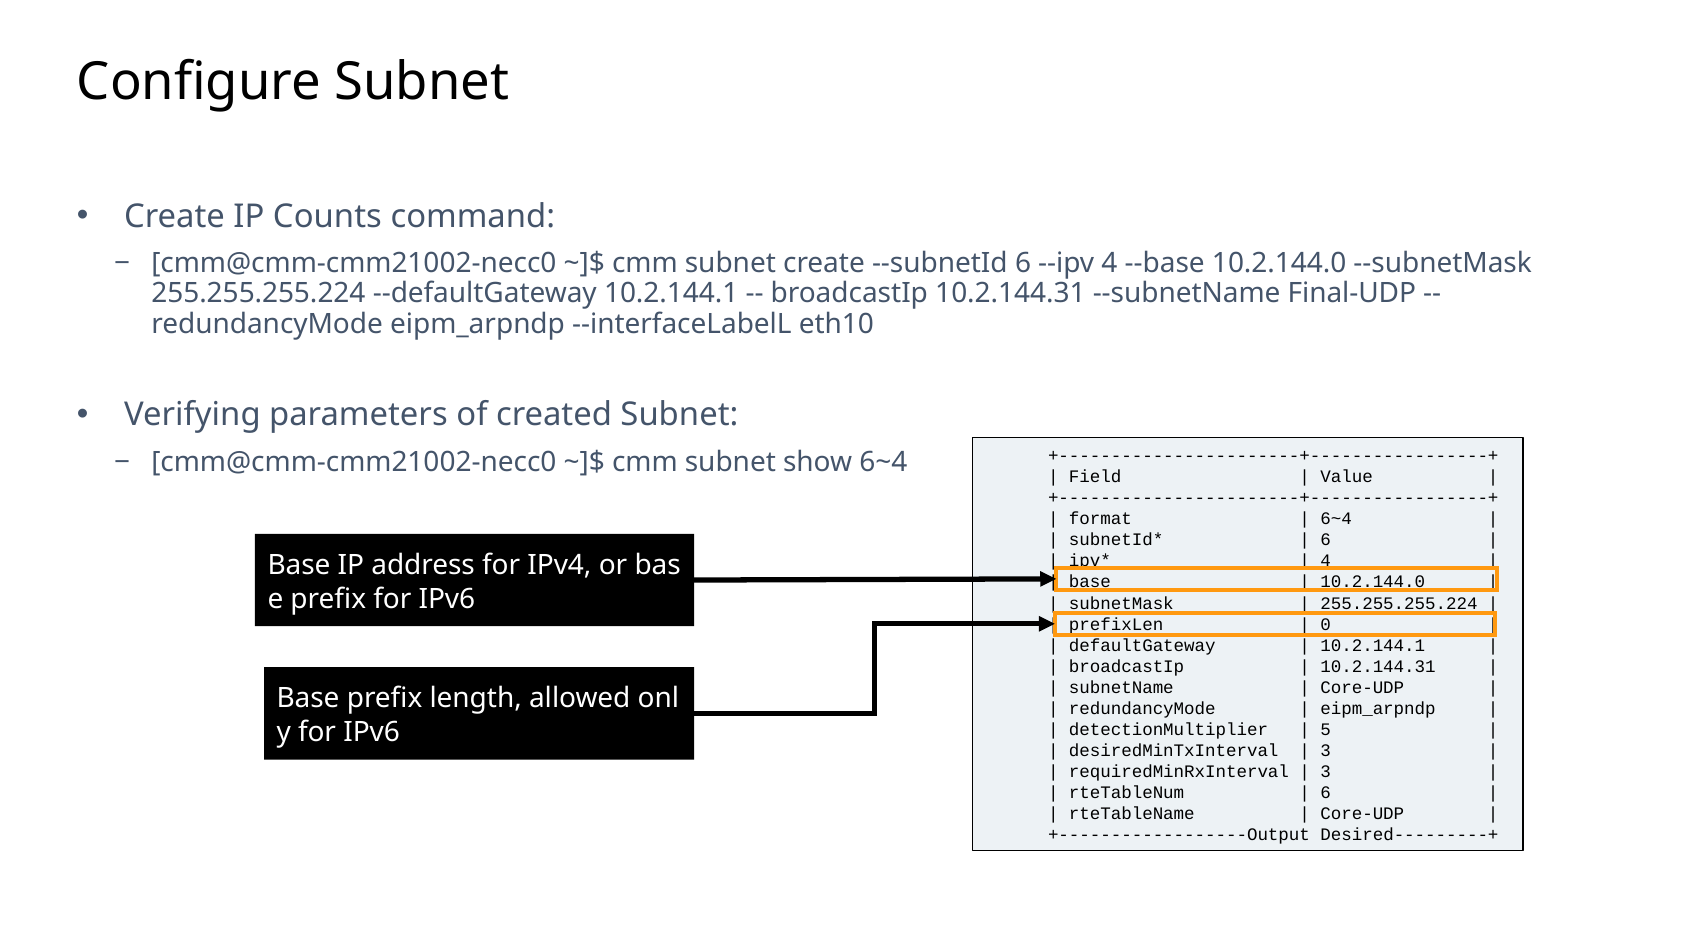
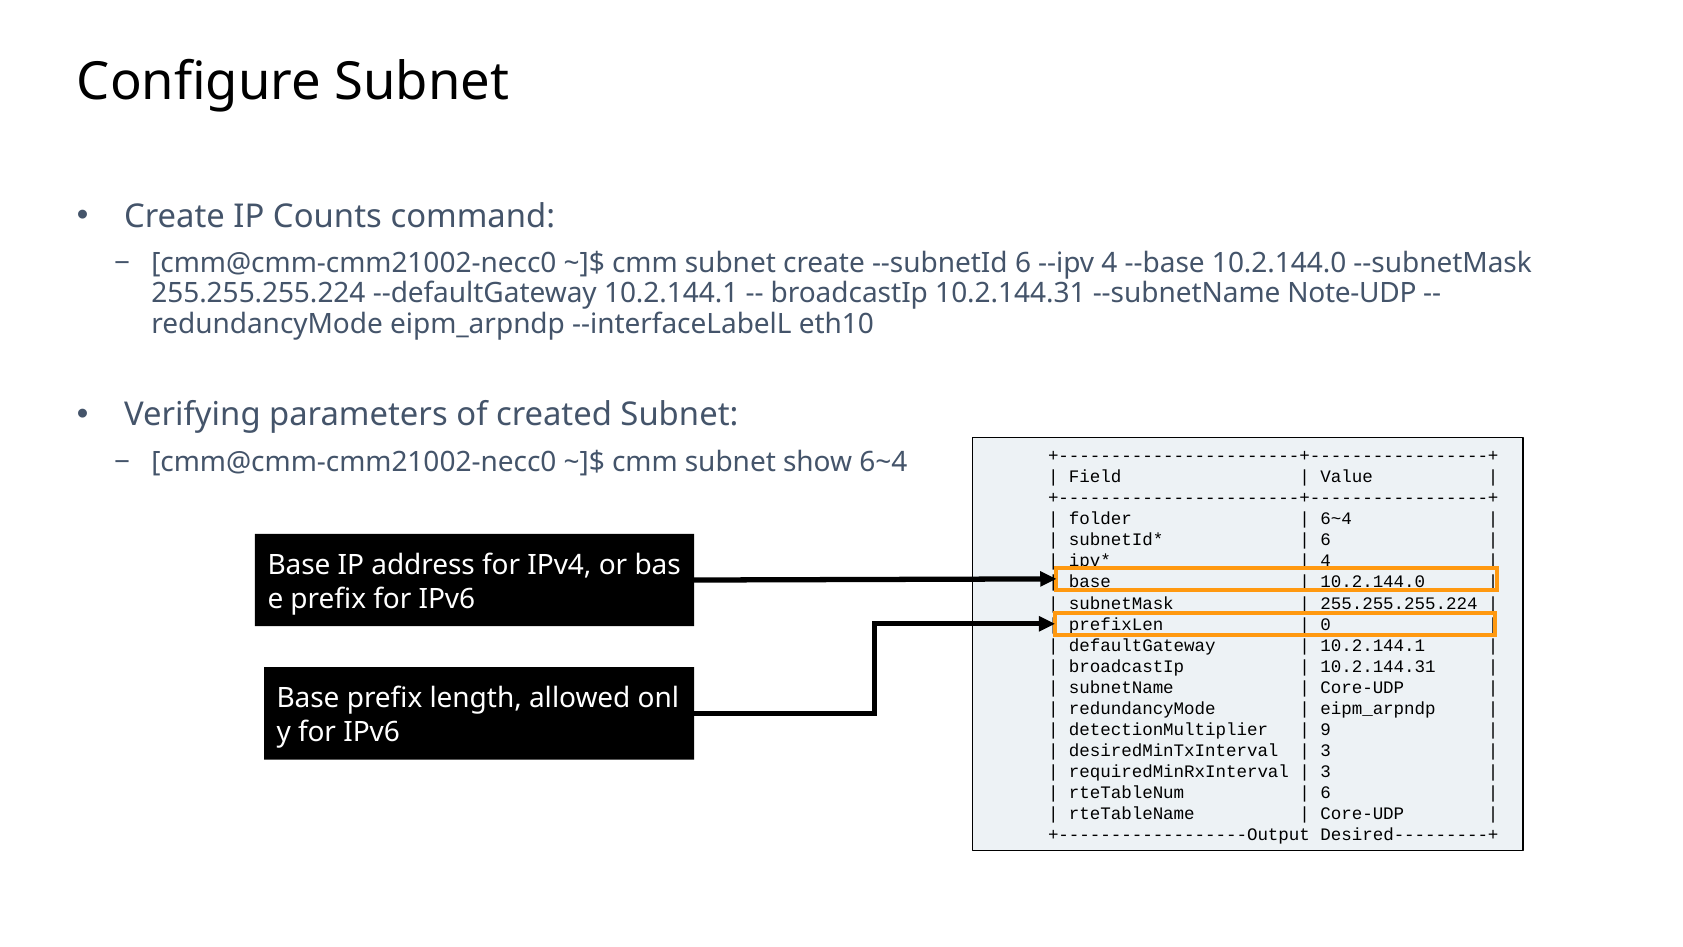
Final-UDP: Final-UDP -> Note-UDP (1352, 293)
format: format -> folder (1100, 519)
5: 5 -> 9 (1326, 729)
